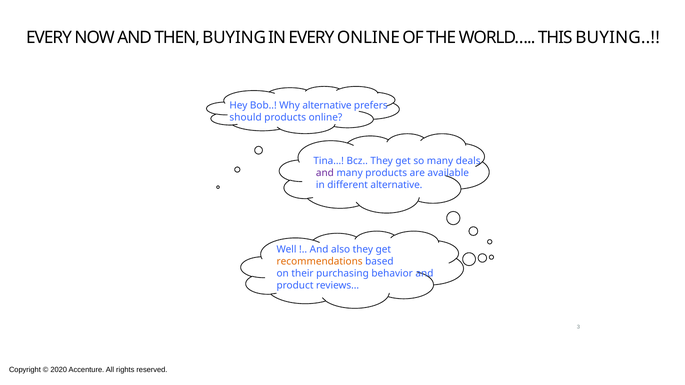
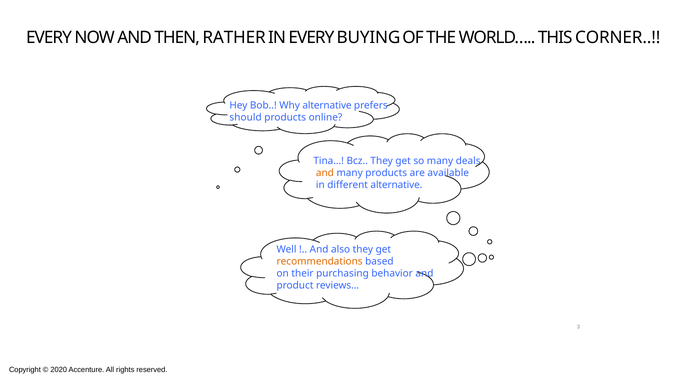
THEN BUYING: BUYING -> RATHER (234, 38)
EVERY ONLINE: ONLINE -> BUYING (368, 38)
THIS BUYING: BUYING -> CORNER (618, 38)
and colour: purple -> orange (325, 173)
